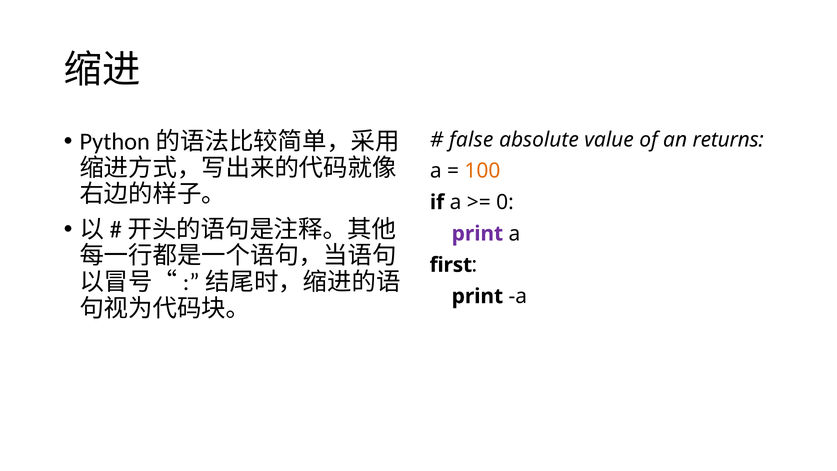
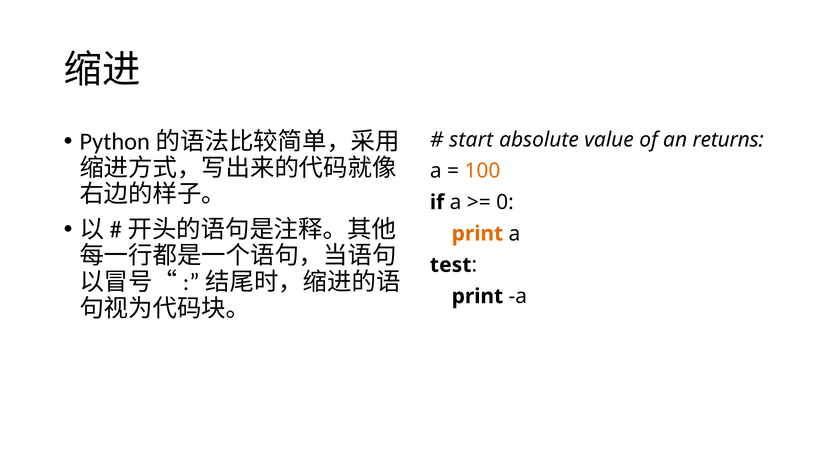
false: false -> start (471, 140)
print colour: purple -> orange (477, 234)
first: first -> test (451, 265)
